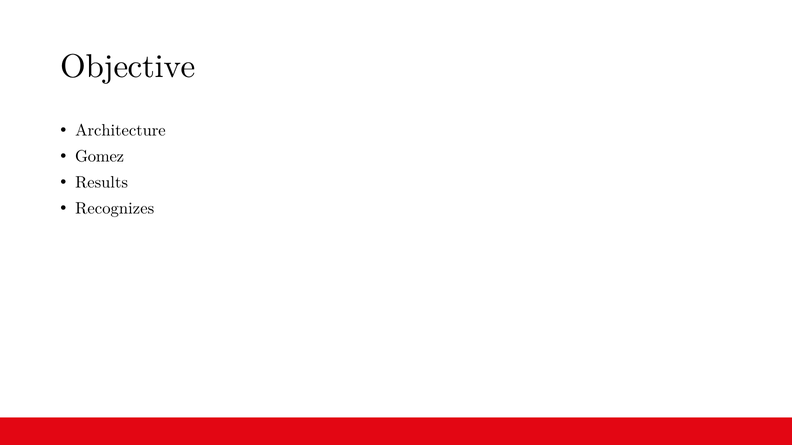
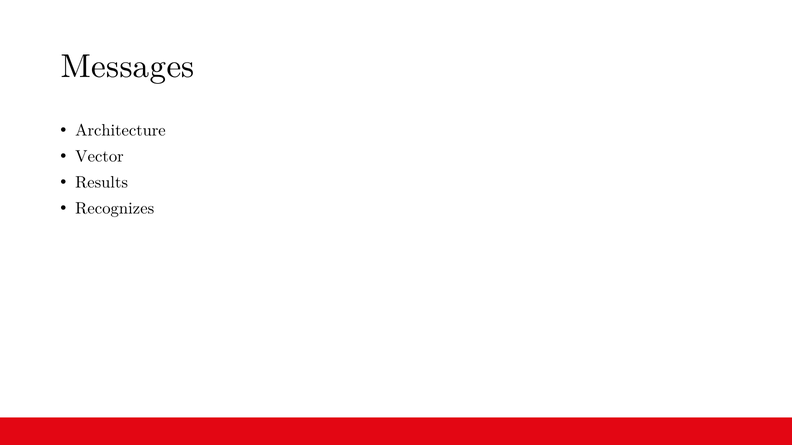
Objective: Objective -> Messages (128, 67)
Gomez: Gomez -> Vector (99, 156)
